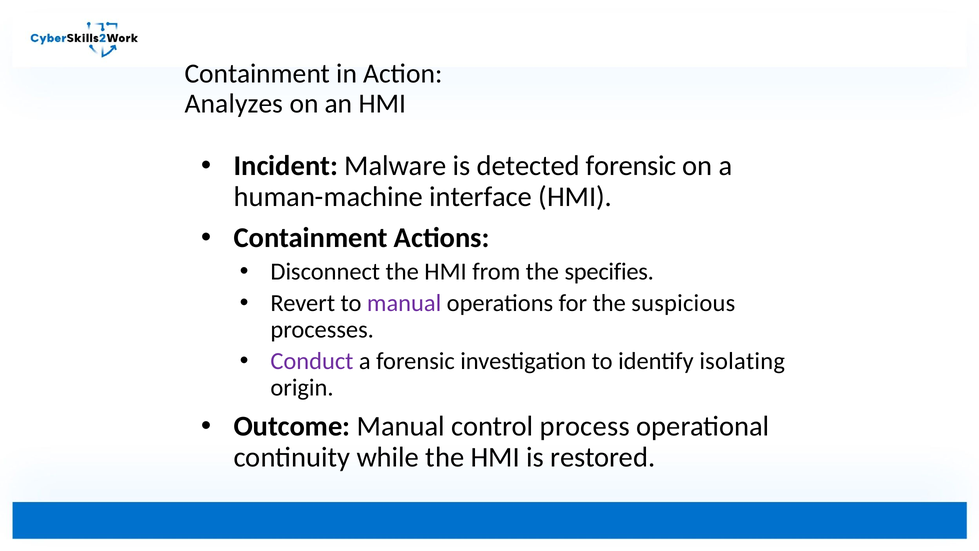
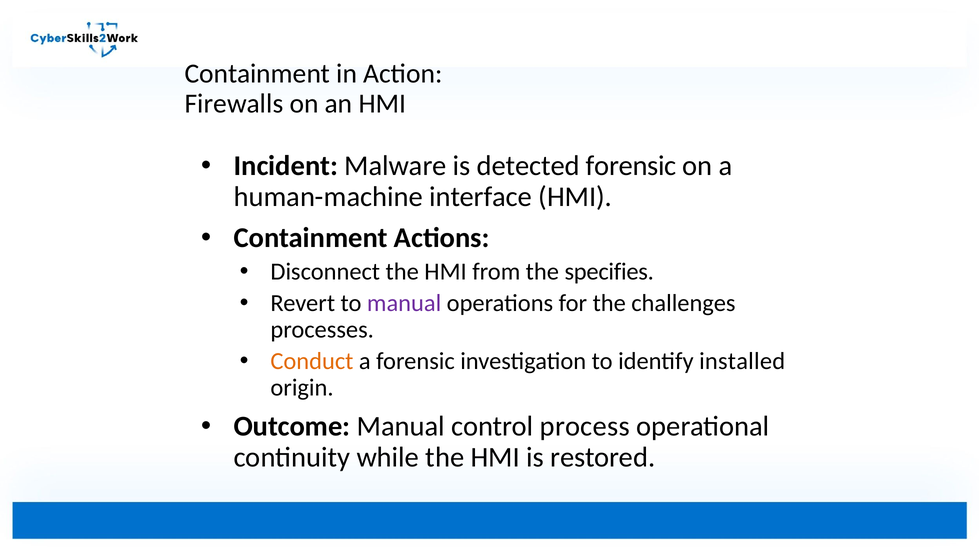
Analyzes: Analyzes -> Firewalls (234, 103)
suspicious: suspicious -> challenges (683, 303)
Conduct colour: purple -> orange (312, 361)
isolating: isolating -> installed (742, 361)
